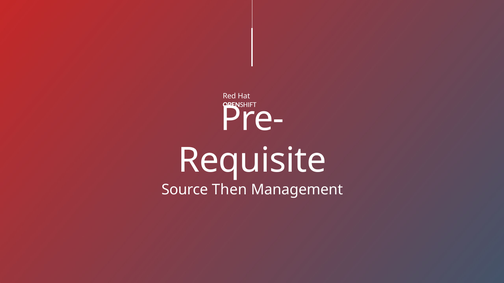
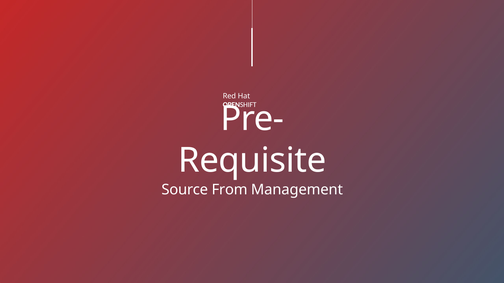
Then: Then -> From (230, 190)
